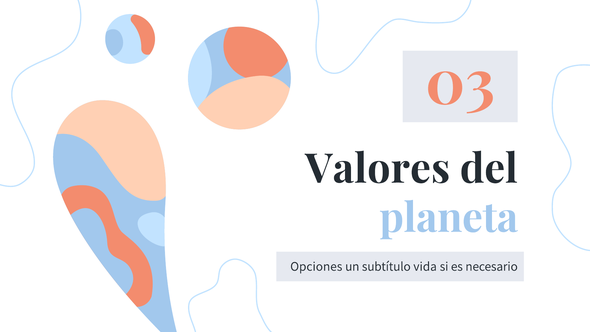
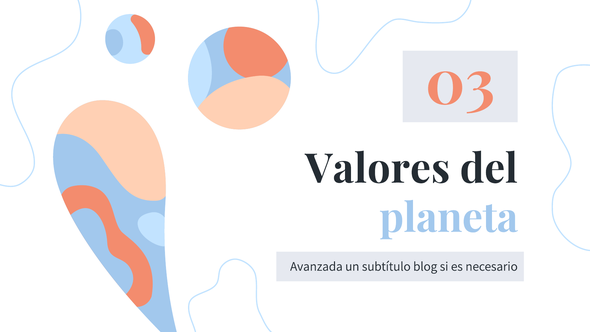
Opciones: Opciones -> Avanzada (316, 266)
vida: vida -> blog (425, 266)
